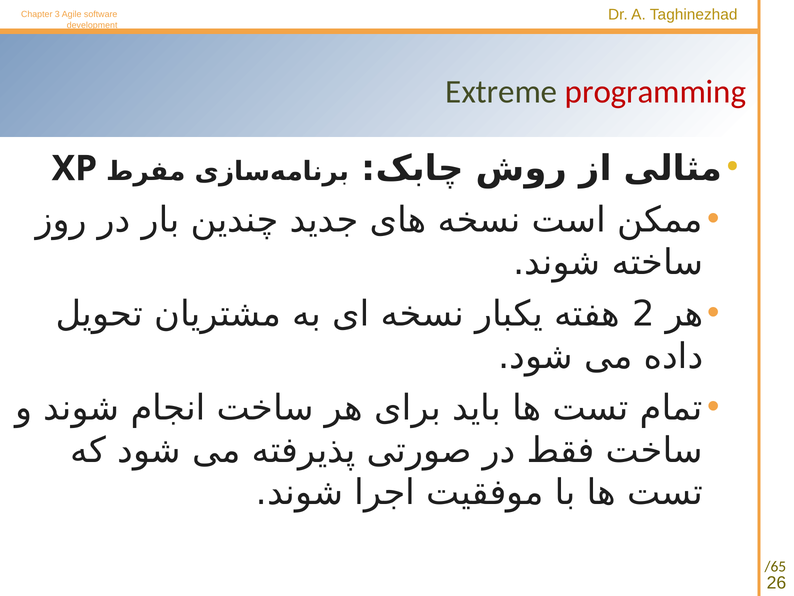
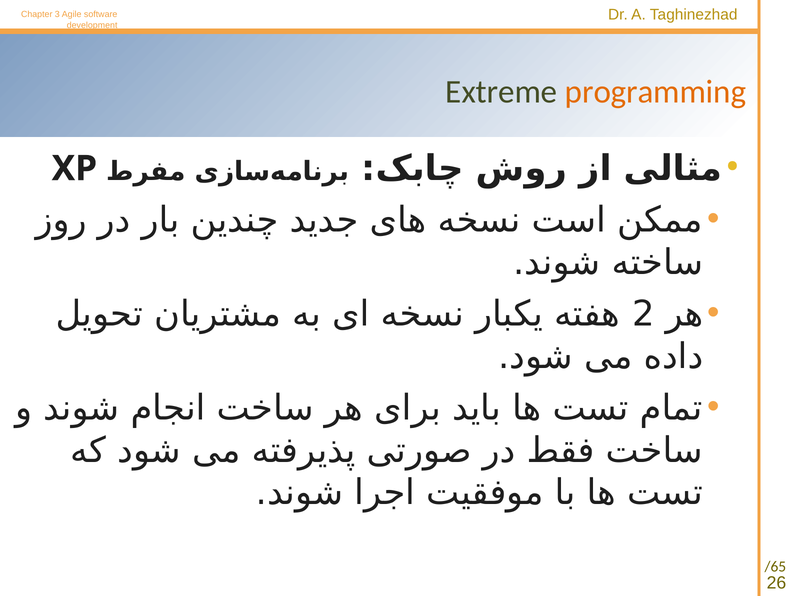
programming colour: red -> orange (656, 92)
